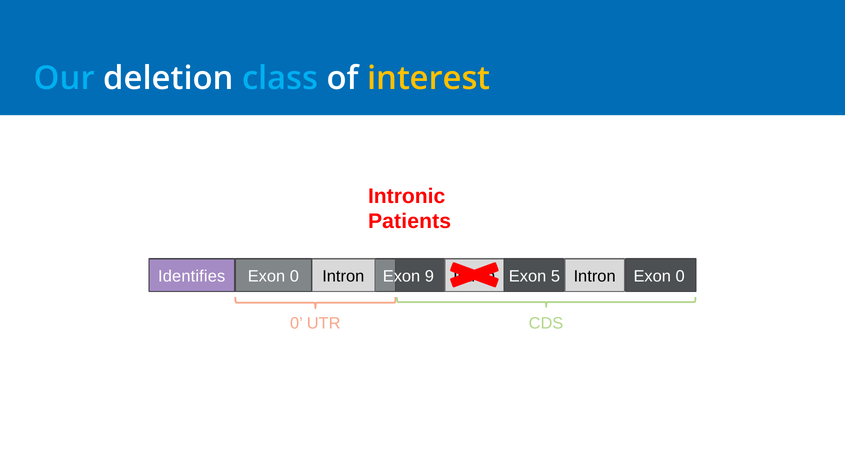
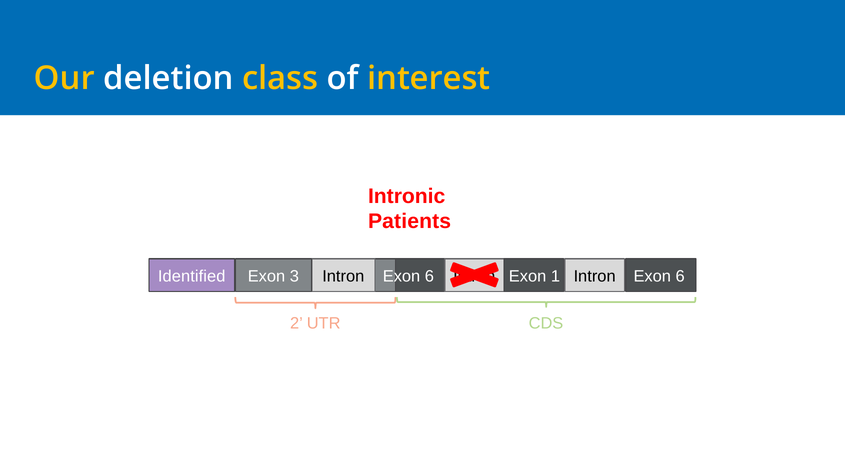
Our colour: light blue -> yellow (64, 79)
class colour: light blue -> yellow (280, 79)
Identifies: Identifies -> Identified (192, 277)
0: 0 -> 3 (294, 277)
9: 9 -> 6 (429, 276)
5: 5 -> 1 (555, 276)
0: 0 -> 6 (680, 276)
0: 0 -> 2 (296, 324)
